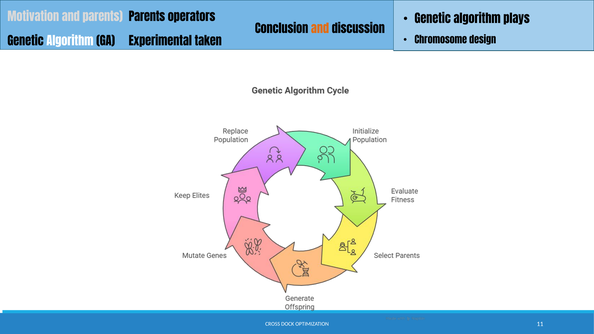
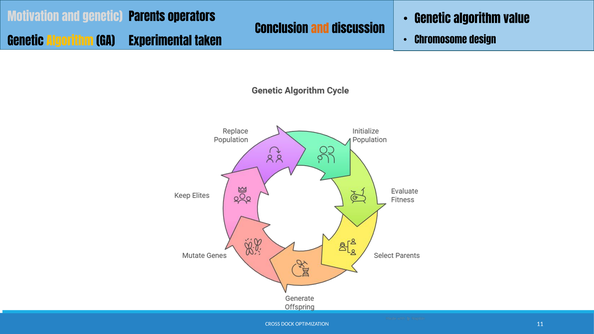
and parents: parents -> genetic (103, 17)
plays: plays -> value (517, 19)
Algorithm colour: white -> yellow (70, 41)
